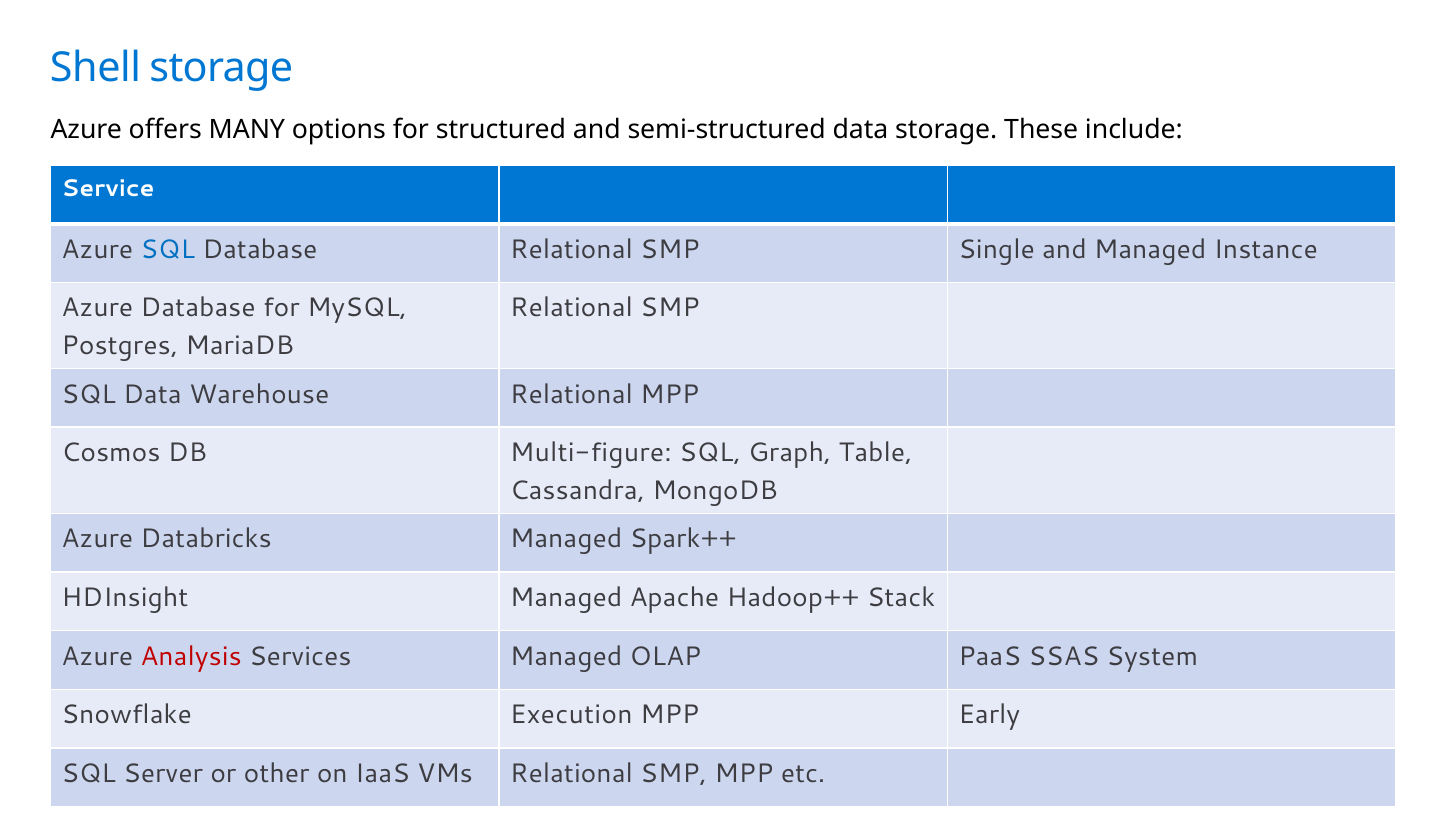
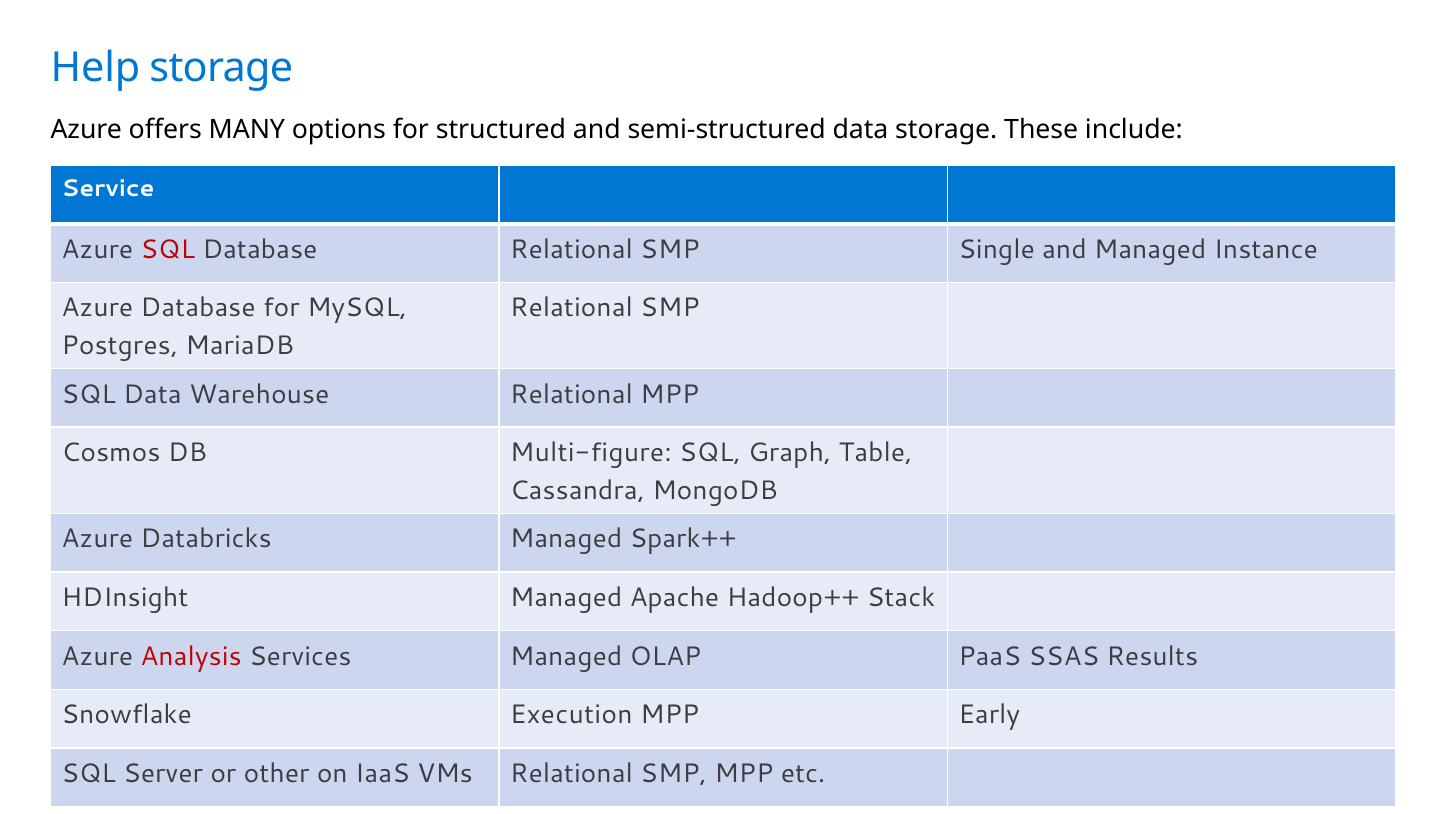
Shell: Shell -> Help (95, 68)
SQL colour: blue -> red (168, 249)
System: System -> Results (1152, 656)
